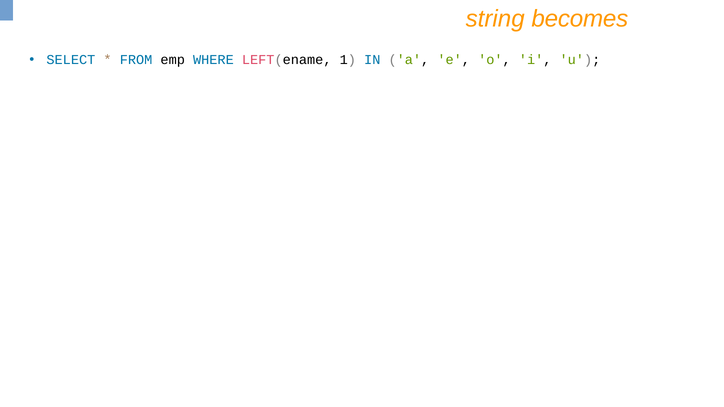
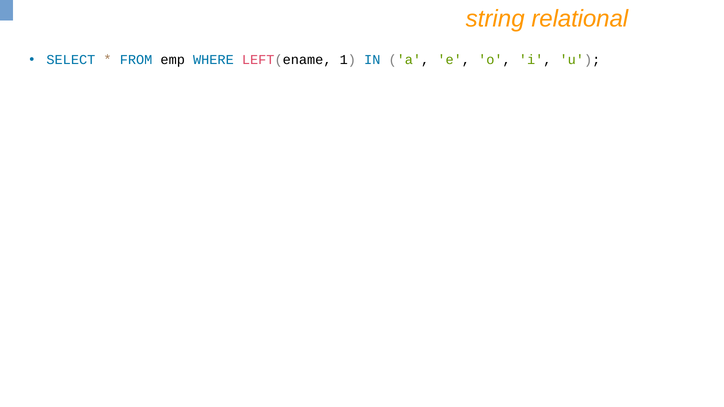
becomes: becomes -> relational (580, 19)
